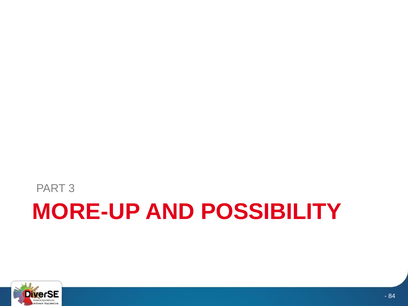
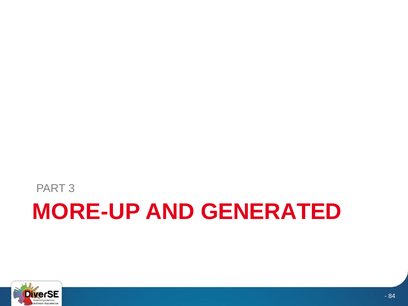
POSSIBILITY: POSSIBILITY -> GENERATED (271, 212)
